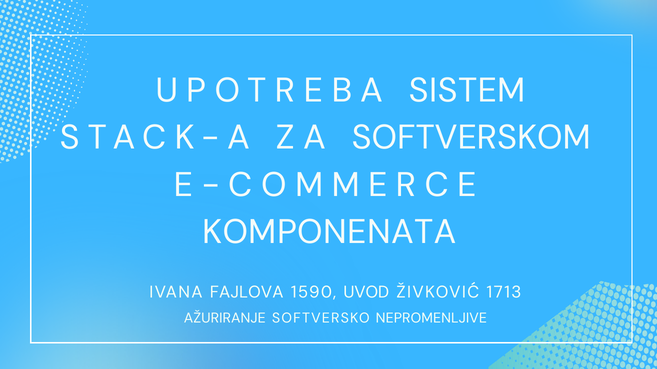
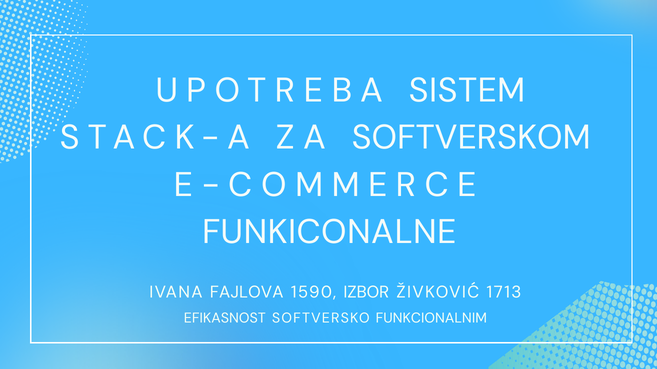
KOMPONENATA: KOMPONENATA -> FUNKICONALNE (329, 232)
UVOD: UVOD -> IZBOR (366, 293)
AŽURIRANJE: AŽURIRANJE -> EFIKASNOST (225, 319)
NEPROMENLJIVE: NEPROMENLJIVE -> FUNKCIONALNIM (431, 319)
